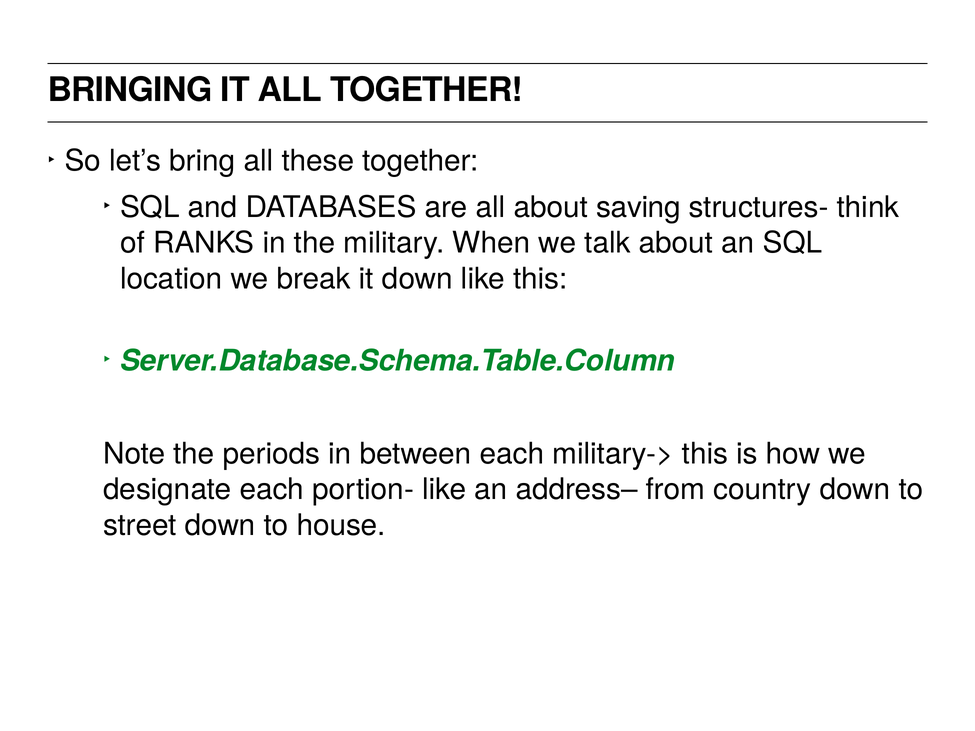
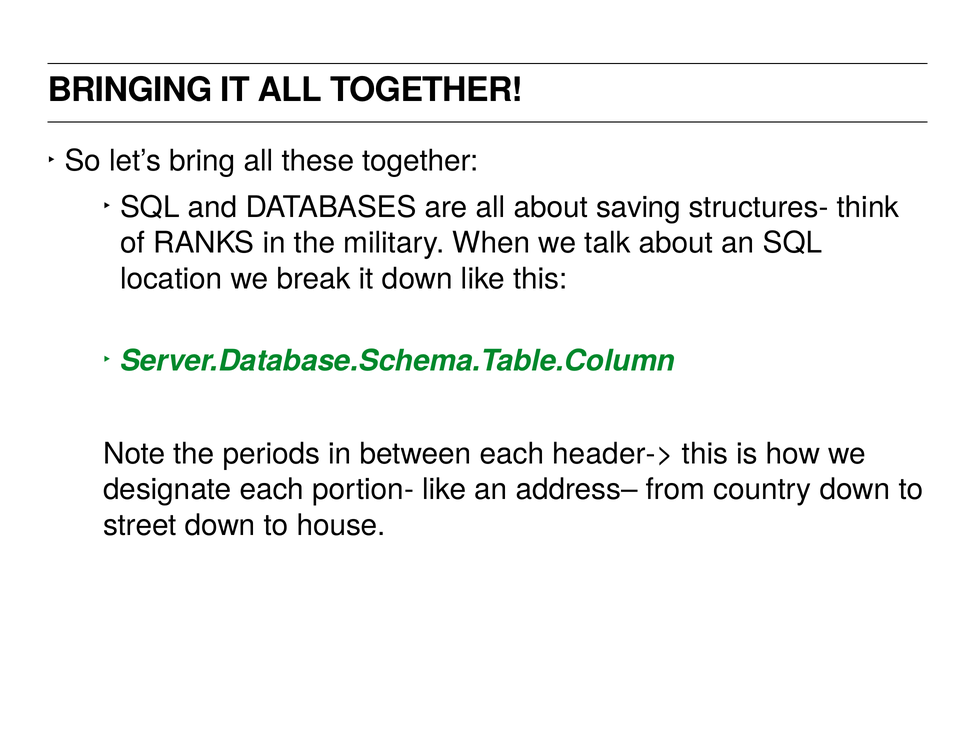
military->: military-> -> header-> (613, 454)
